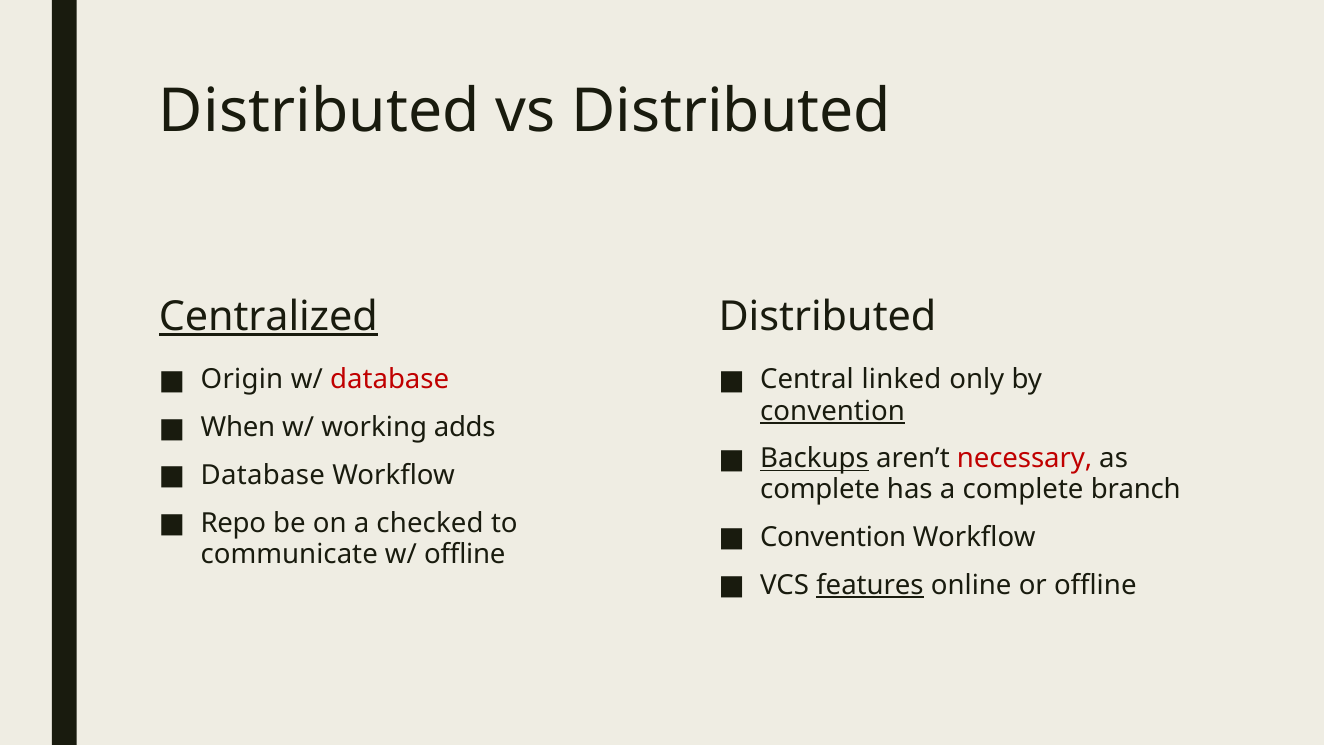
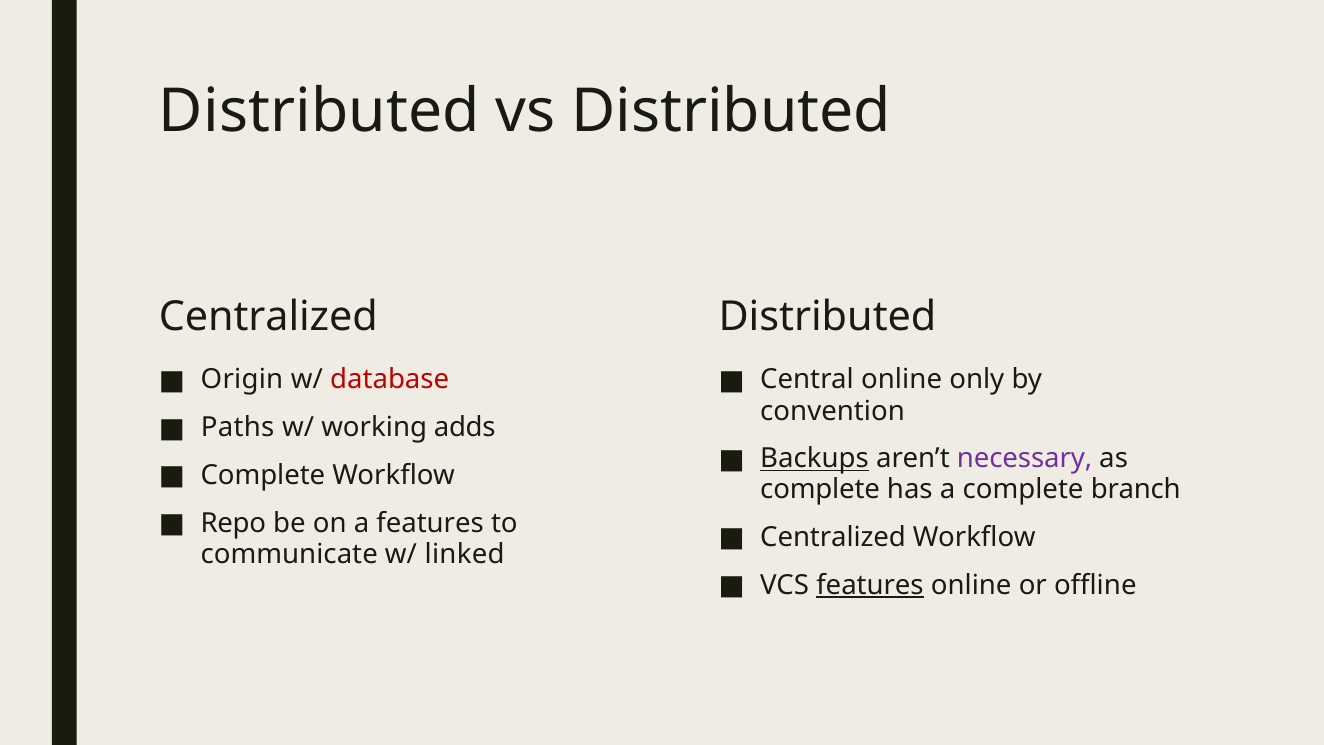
Centralized underline: present -> none (268, 317)
Central linked: linked -> online (902, 380)
convention underline: present -> none (833, 411)
When: When -> Paths (238, 427)
necessary colour: red -> purple (1025, 458)
Database: Database -> Complete (263, 475)
a checked: checked -> features (430, 523)
Convention: Convention -> Centralized (833, 537)
w/ offline: offline -> linked (465, 554)
